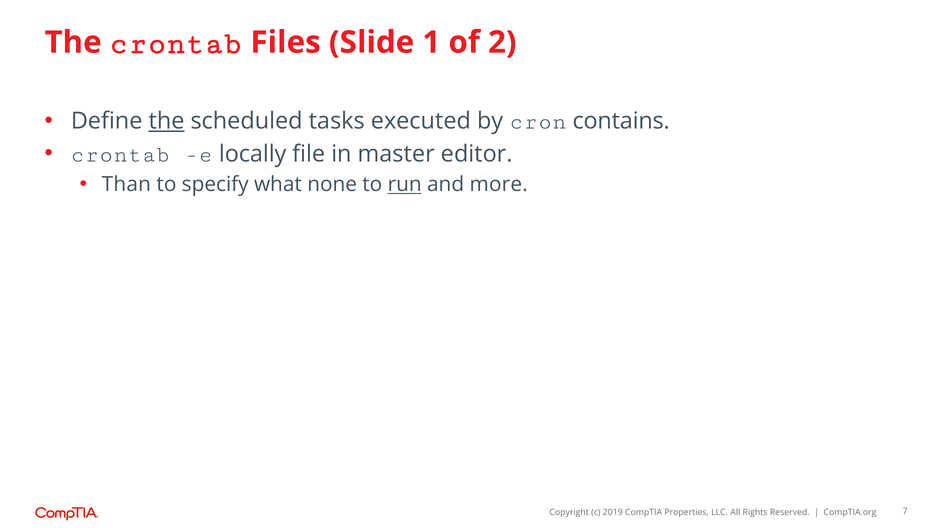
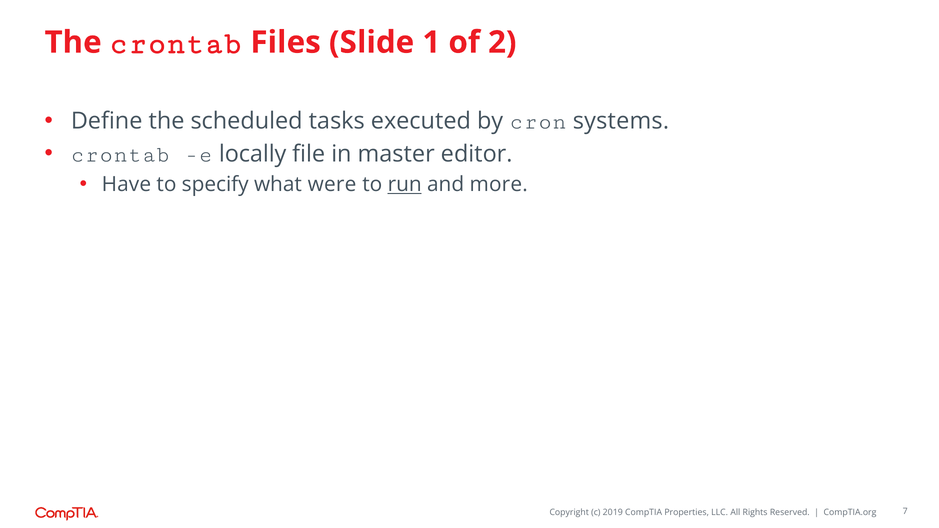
the underline: present -> none (166, 121)
contains: contains -> systems (621, 121)
Than: Than -> Have (126, 185)
none: none -> were (332, 185)
